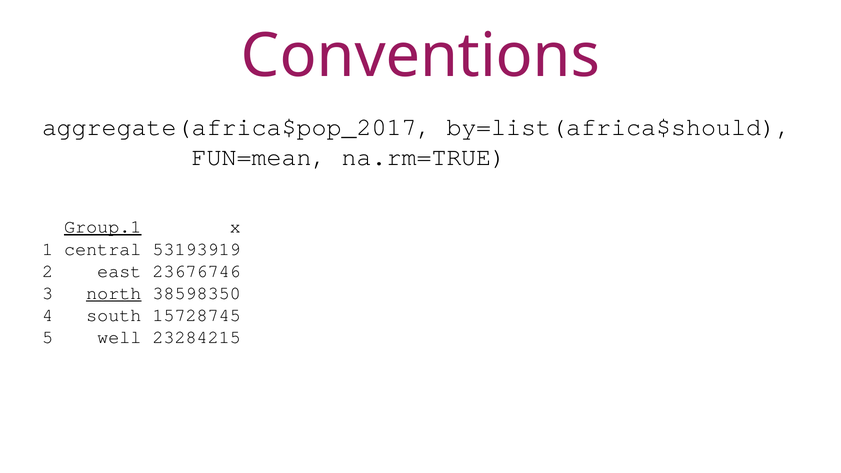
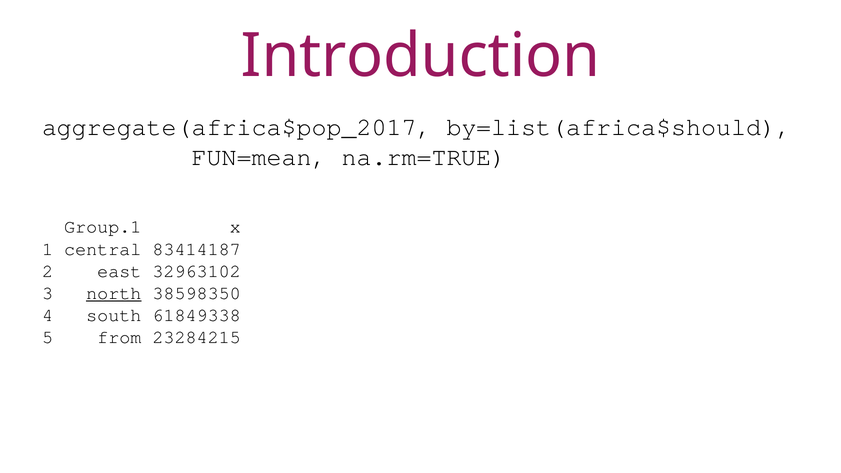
Conventions: Conventions -> Introduction (421, 56)
Group.1 underline: present -> none (103, 227)
53193919: 53193919 -> 83414187 (197, 249)
23676746: 23676746 -> 32963102 (197, 271)
15728745: 15728745 -> 61849338 (197, 315)
well: well -> from (119, 337)
